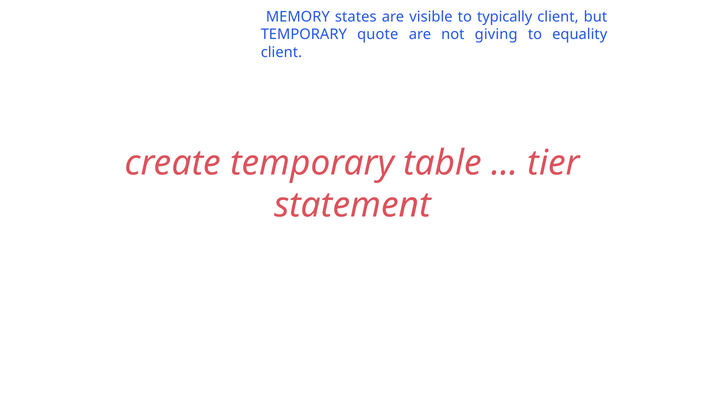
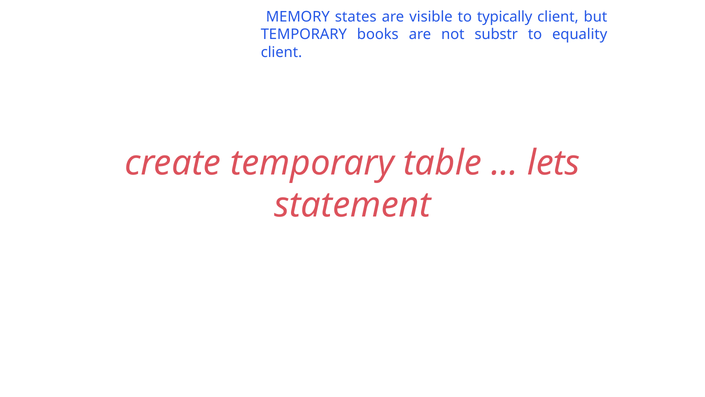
quote: quote -> books (378, 34)
giving: giving -> substr (496, 34)
tier: tier -> lets (554, 163)
